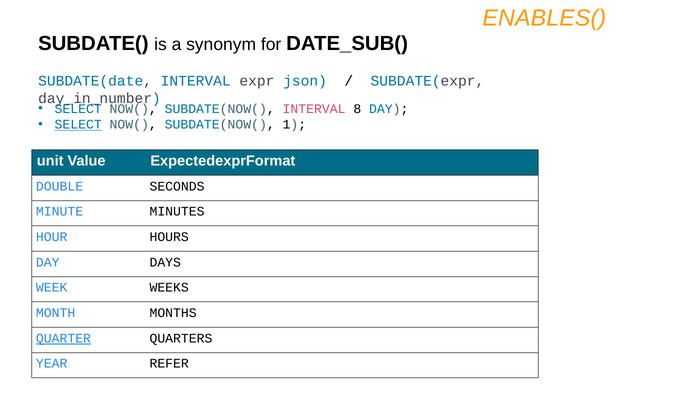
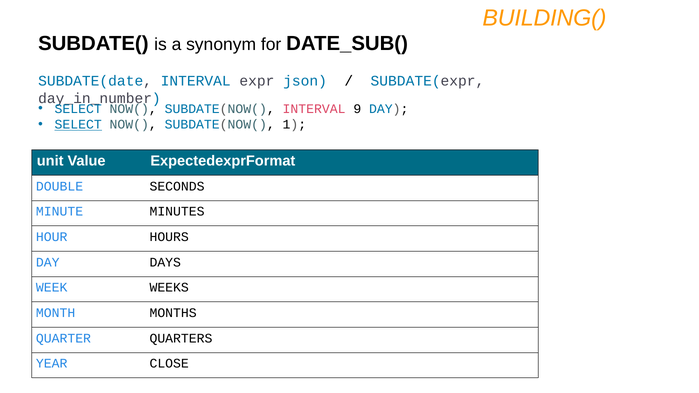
ENABLES(: ENABLES( -> BUILDING( (544, 18)
8: 8 -> 9 (357, 109)
QUARTER underline: present -> none (63, 338)
REFER: REFER -> CLOSE (169, 364)
